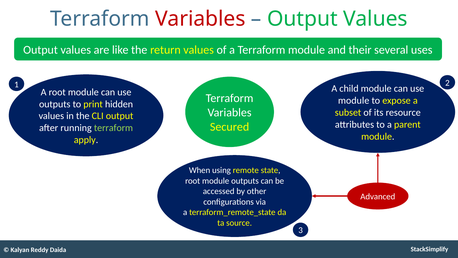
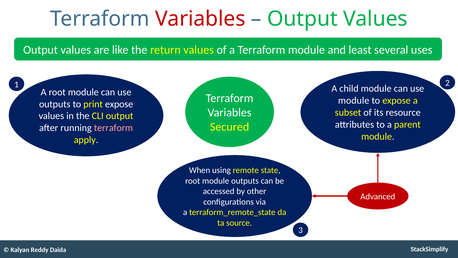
their: their -> least (360, 50)
print hidden: hidden -> expose (119, 104)
terraform colour: light green -> pink (113, 128)
